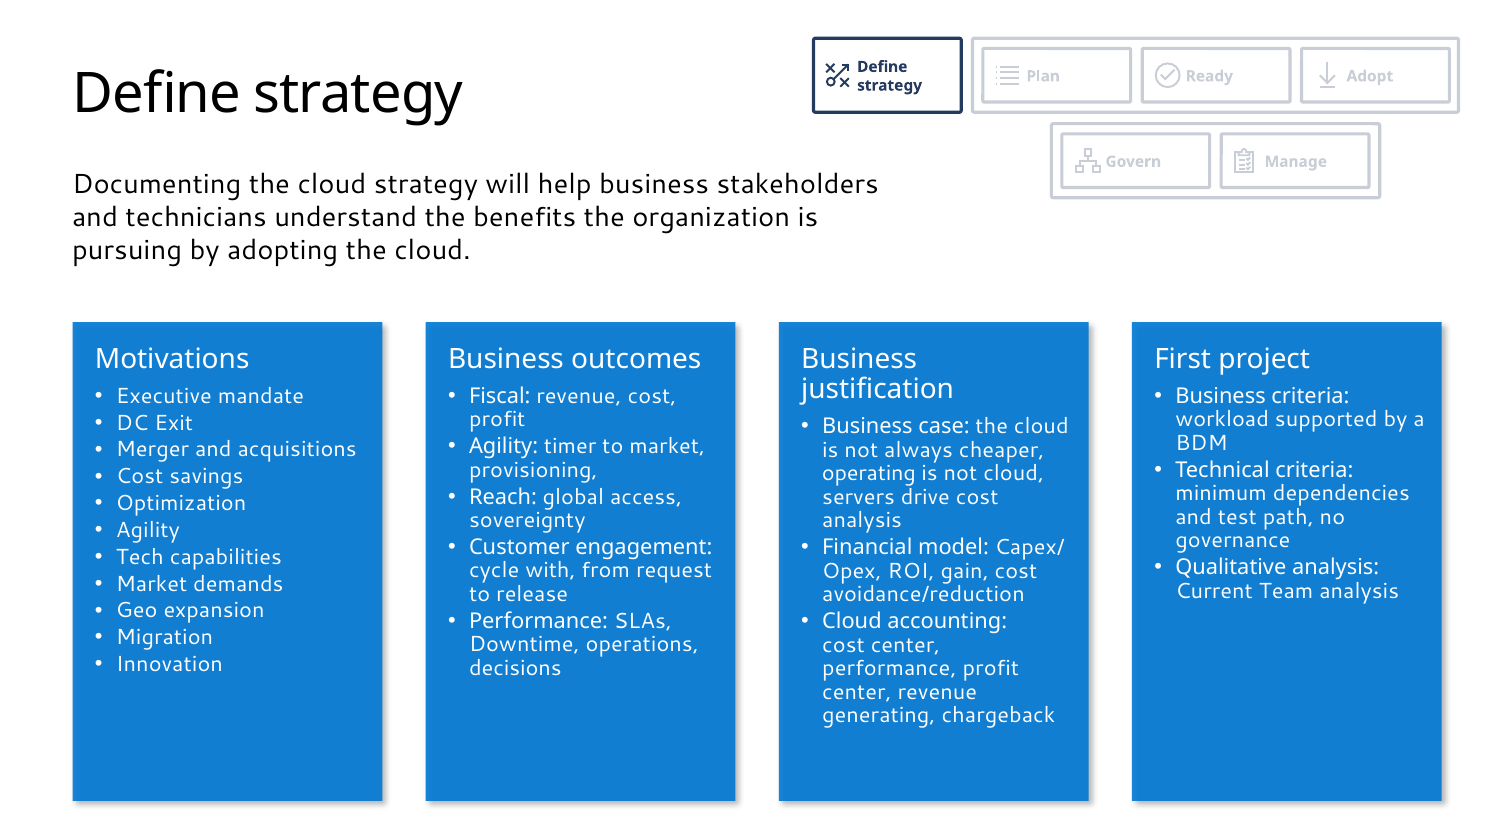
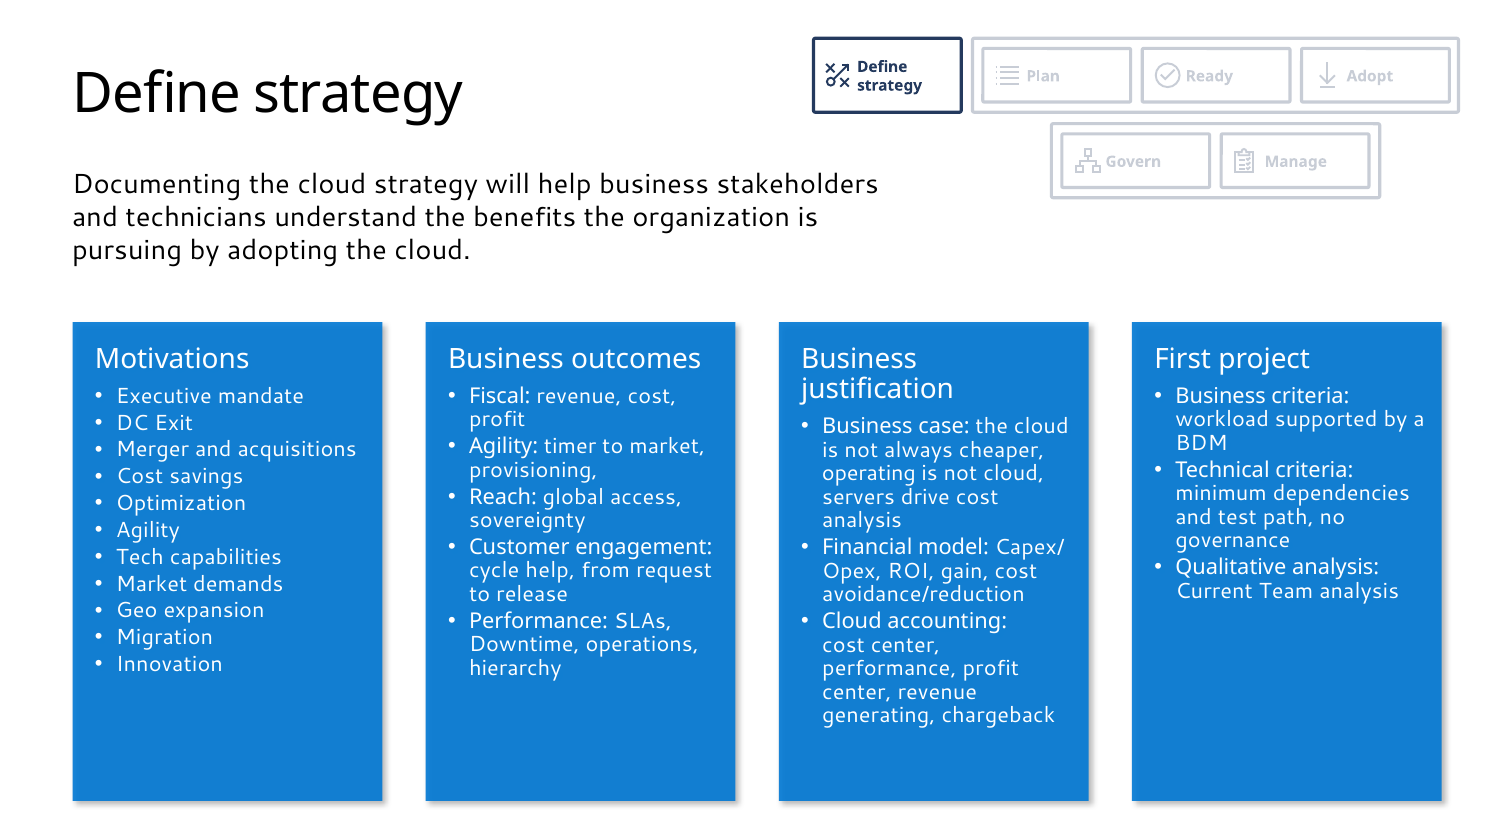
cycle with: with -> help (550, 571)
decisions: decisions -> hierarchy (515, 669)
